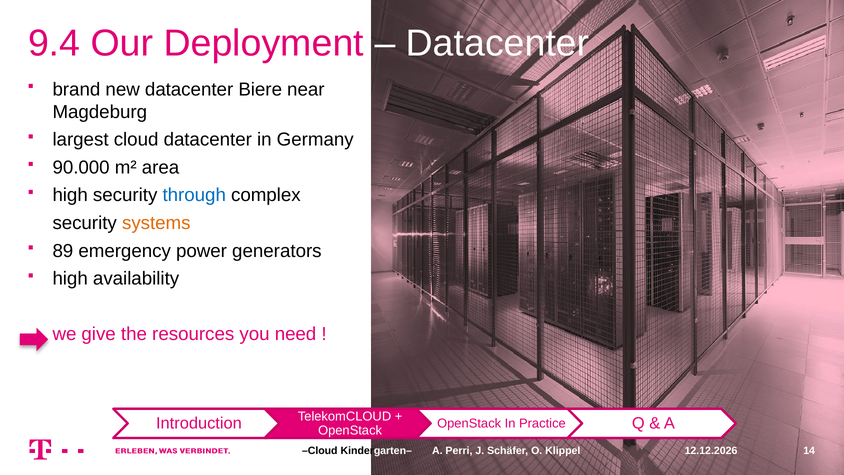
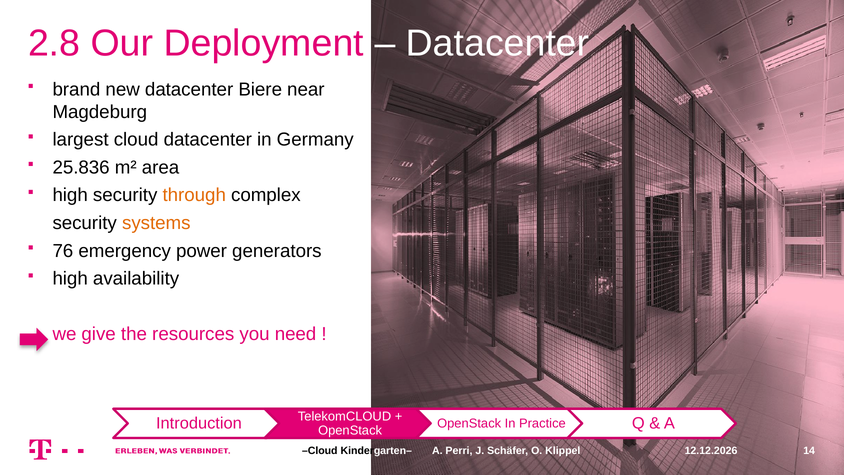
9.4: 9.4 -> 2.8 (54, 43)
90.000: 90.000 -> 25.836 (81, 167)
through colour: blue -> orange (194, 195)
89: 89 -> 76 (63, 251)
